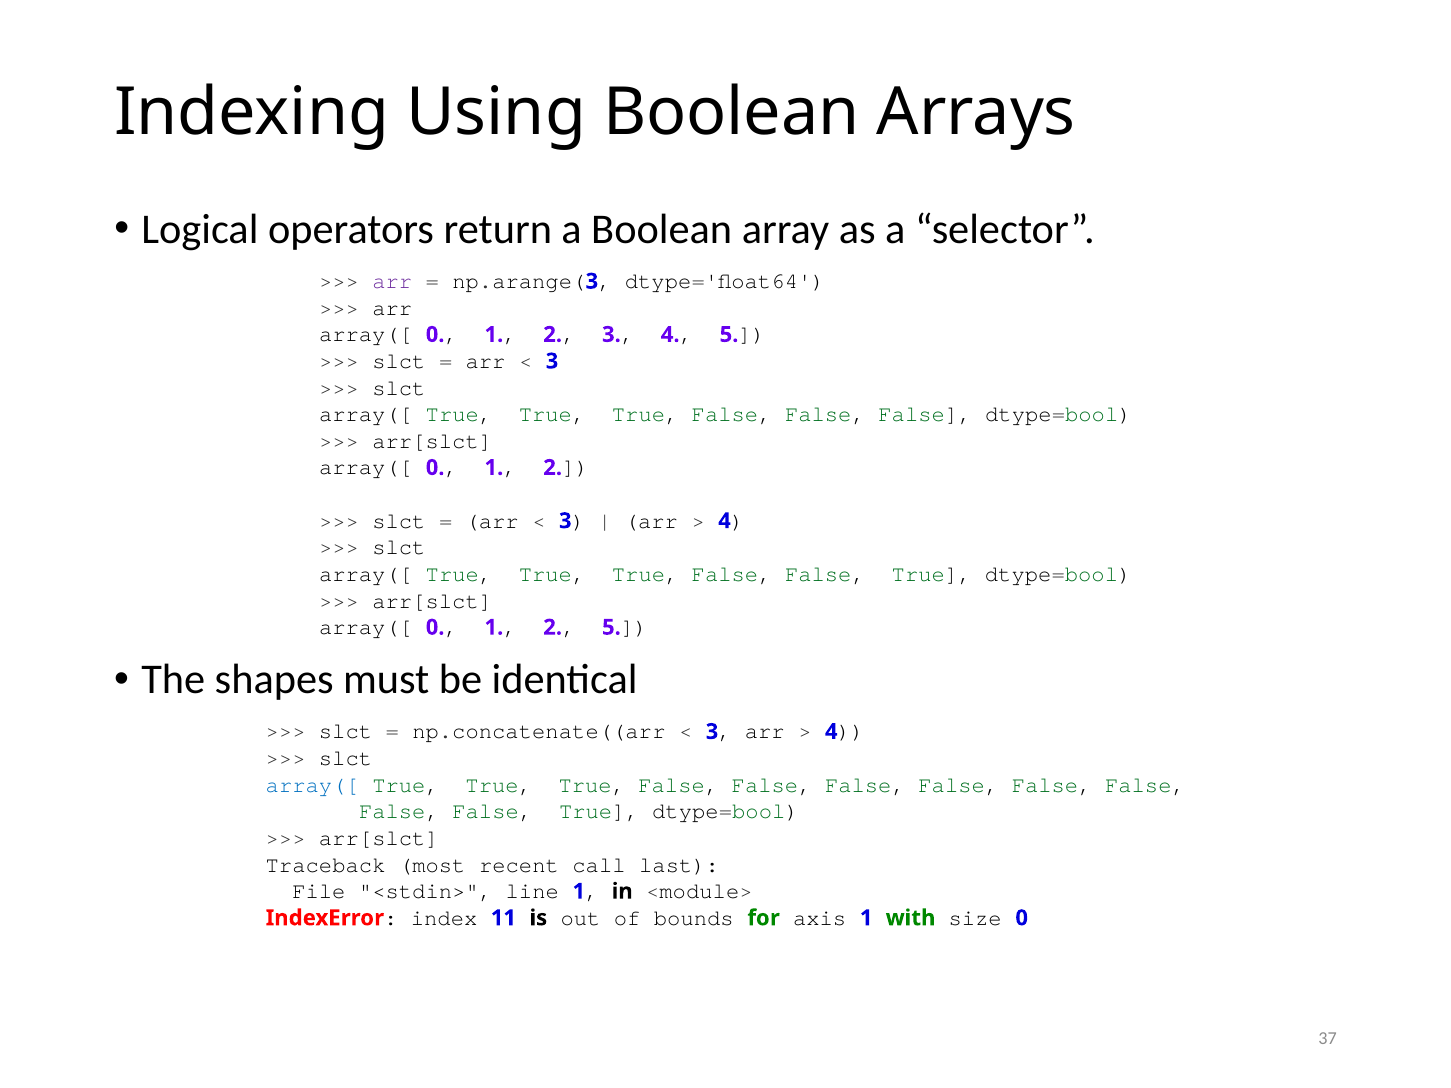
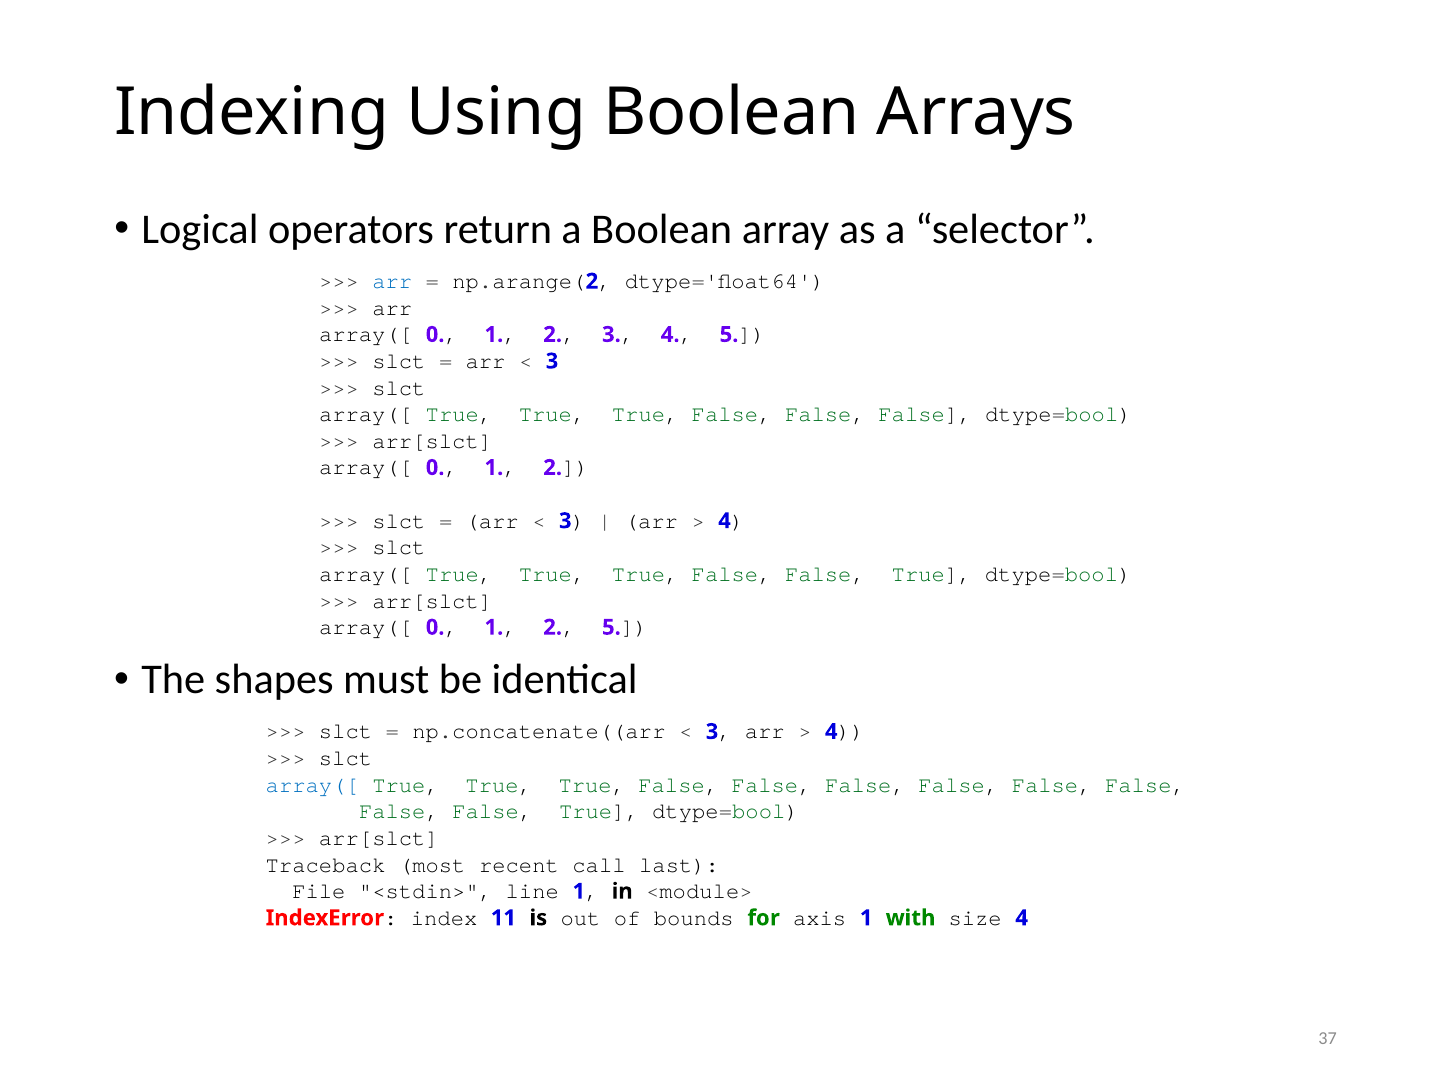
arr colour: purple -> blue (392, 281)
3: 3 -> 2 (592, 281)
size 0: 0 -> 4 (1022, 918)
